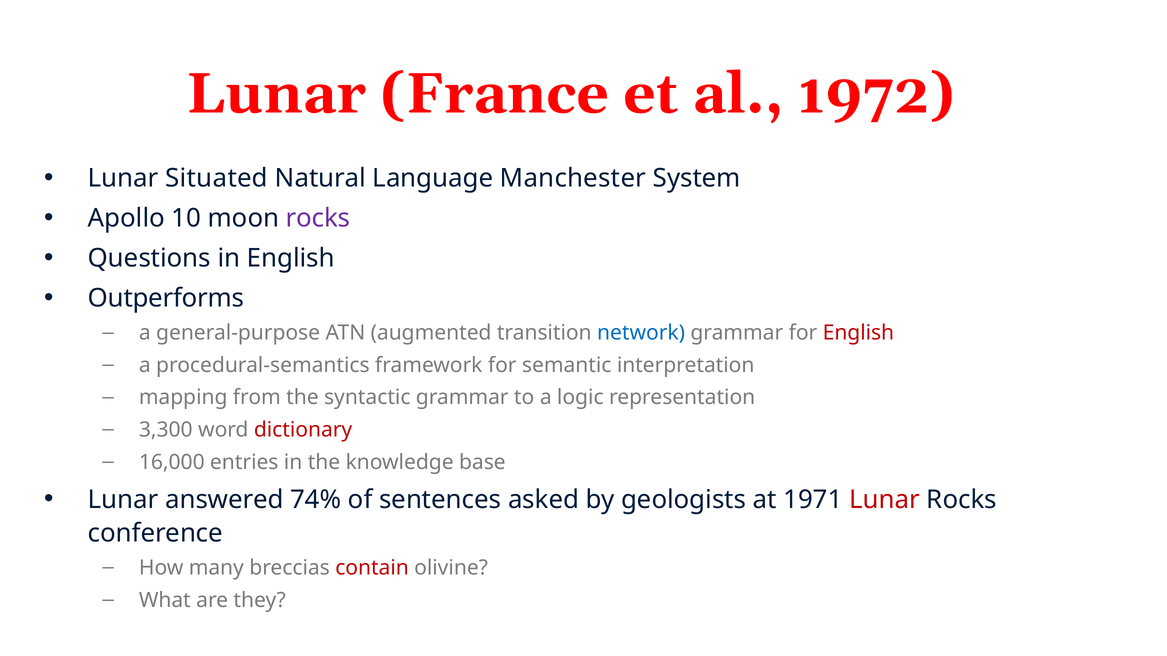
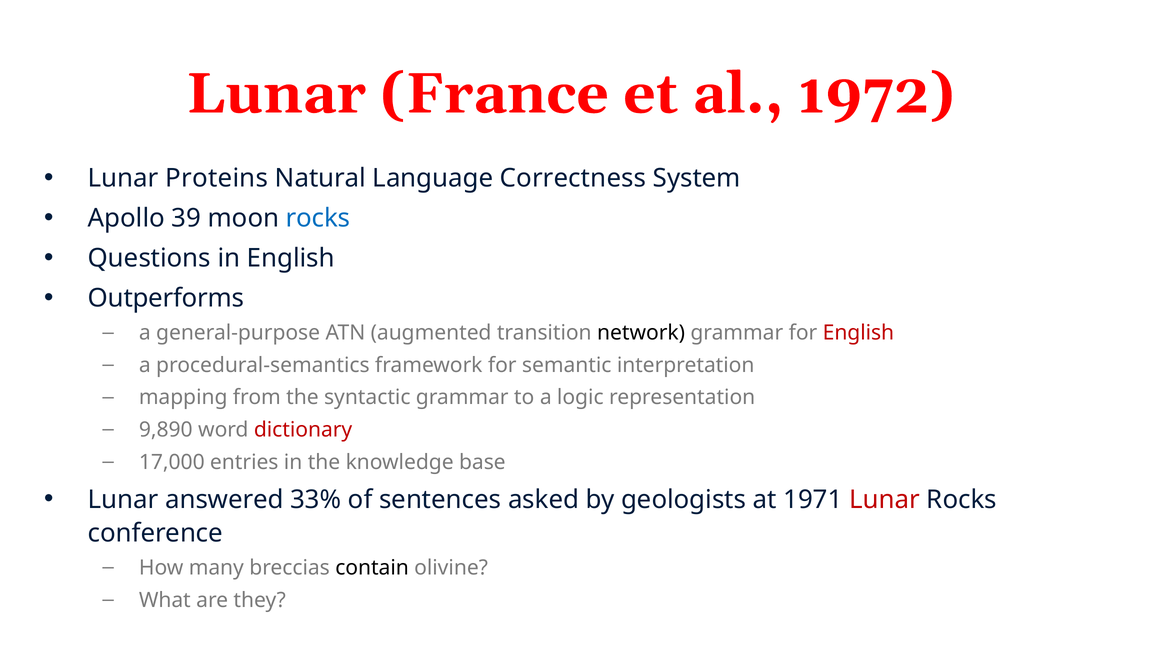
Situated: Situated -> Proteins (217, 178)
Manchester: Manchester -> Correctness (573, 178)
10: 10 -> 39 (186, 218)
rocks colour: purple -> blue (318, 218)
network colour: blue -> black (641, 333)
3,300: 3,300 -> 9,890 (166, 430)
16,000: 16,000 -> 17,000 (172, 462)
74%: 74% -> 33% (316, 500)
contain colour: red -> black (372, 568)
